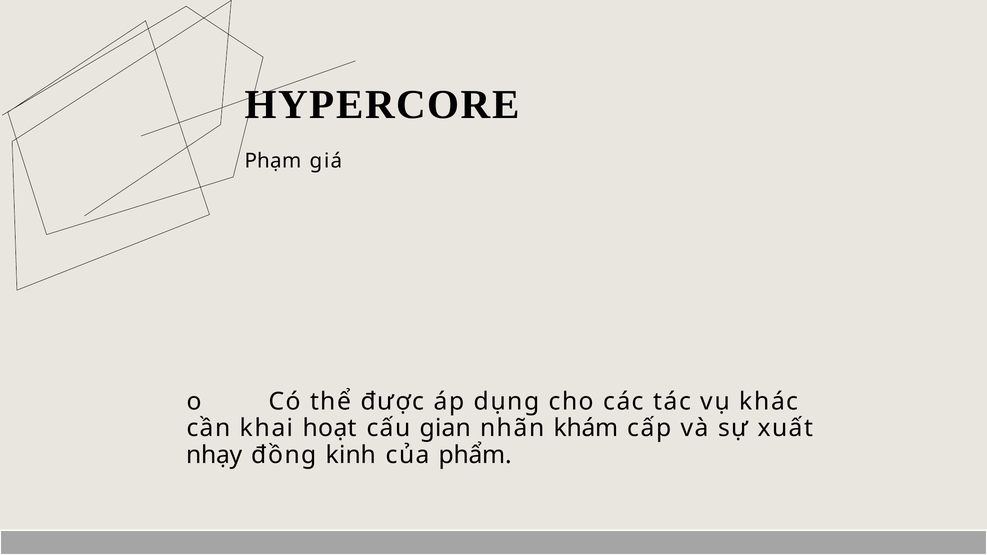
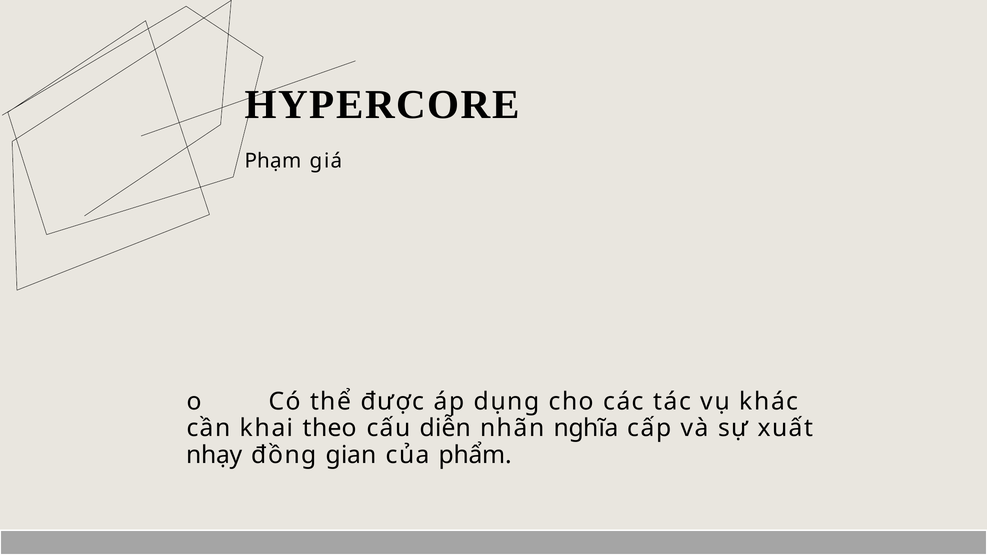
hoạt: hoạt -> theo (330, 428)
gian: gian -> diễn (445, 428)
khám: khám -> nghĩa (586, 428)
kinh: kinh -> gian (351, 455)
